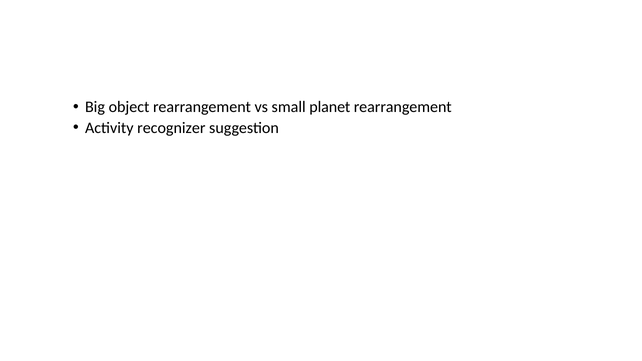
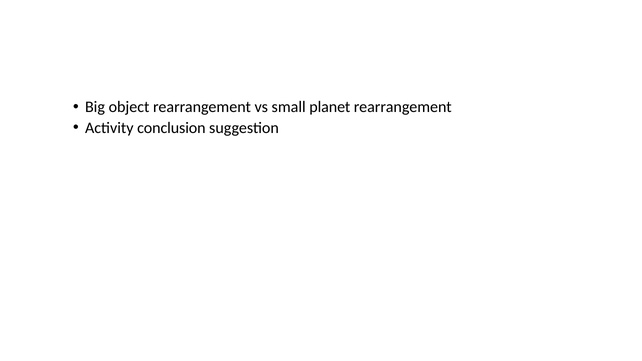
recognizer: recognizer -> conclusion (171, 128)
